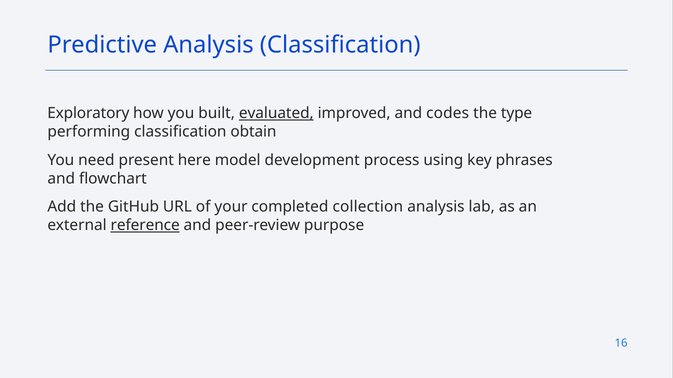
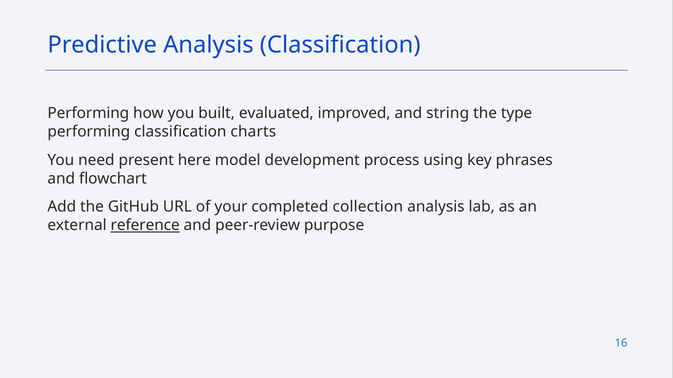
Exploratory: Exploratory -> Performing (88, 114)
evaluated underline: present -> none (276, 114)
codes: codes -> string (448, 114)
obtain: obtain -> charts (253, 132)
